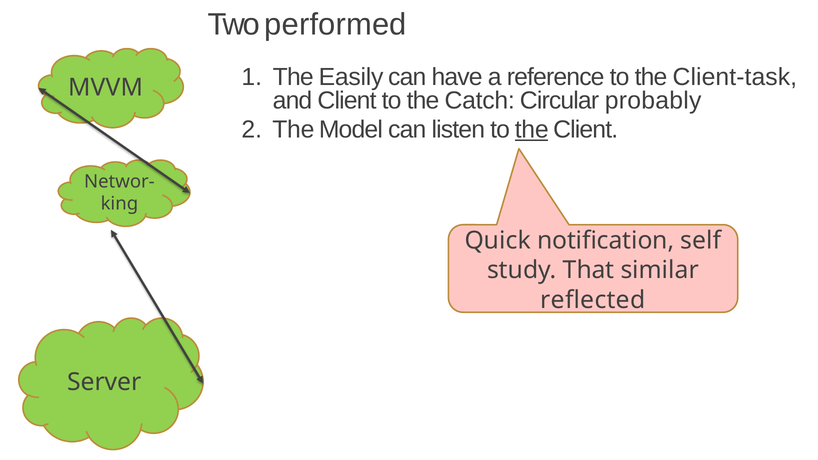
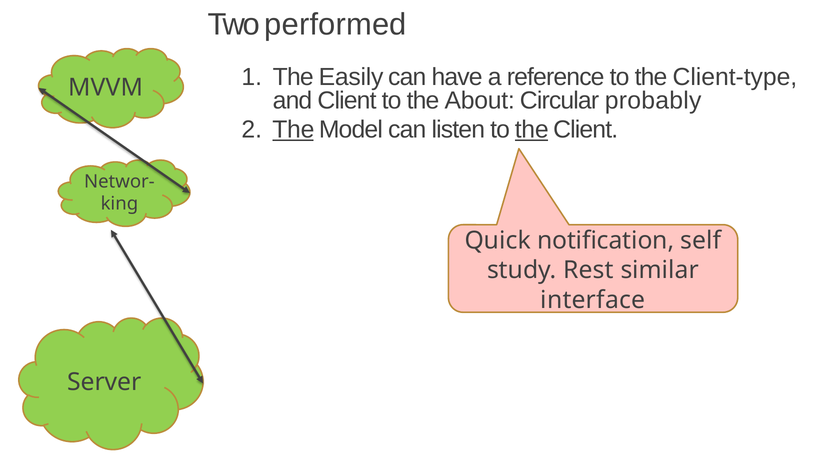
Client-task: Client-task -> Client-type (735, 77)
Catch: Catch -> About (480, 101)
The underline: none -> present (293, 129)
That: That -> Rest (588, 270)
reflected: reflected -> interface (593, 300)
